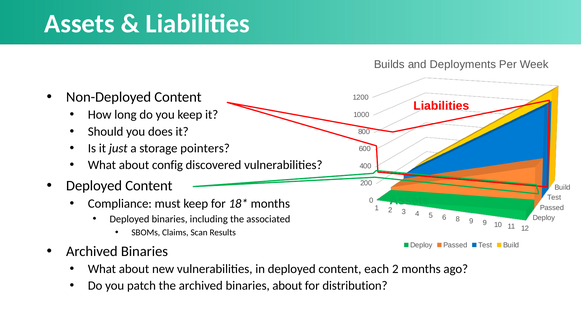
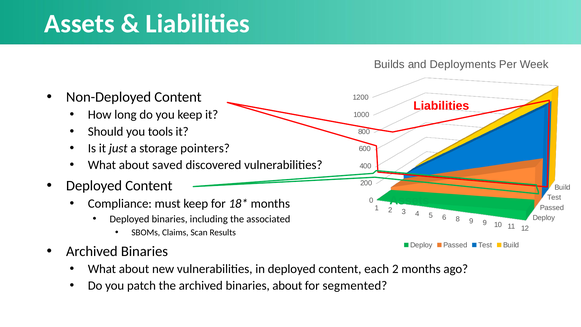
does: does -> tools (160, 131)
config: config -> saved (167, 165)
distribution: distribution -> segmented (355, 286)
